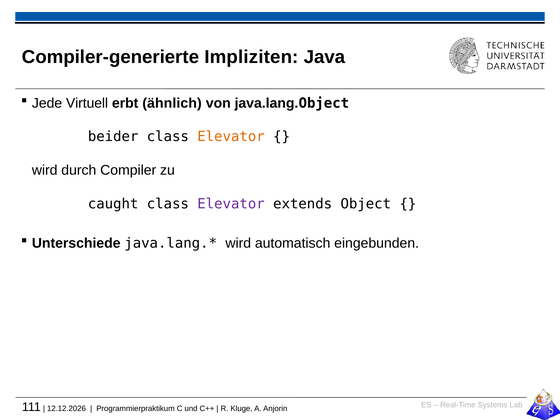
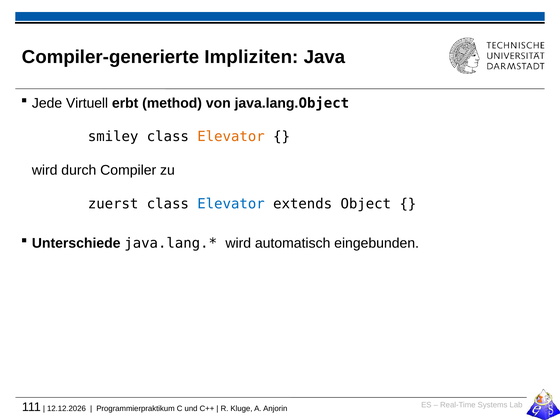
ähnlich: ähnlich -> method (172, 103)
beider: beider -> smiley (113, 137)
caught: caught -> zuerst (113, 204)
Elevator colour: purple -> blue (231, 204)
